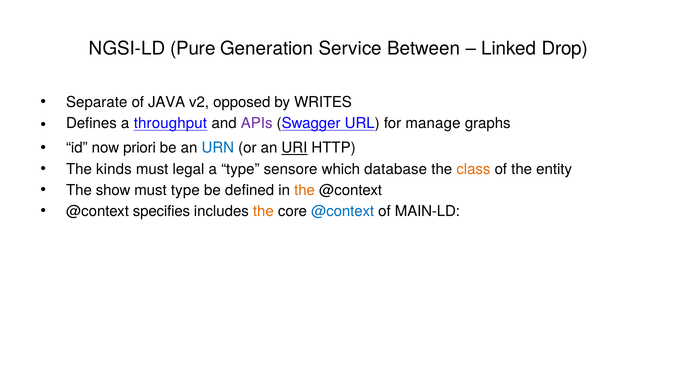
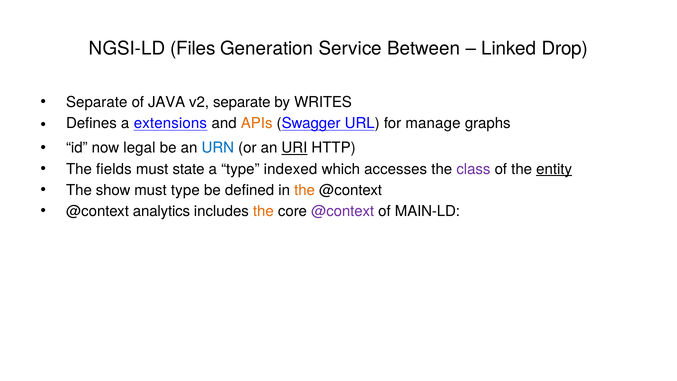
Pure: Pure -> Files (193, 48)
v2 opposed: opposed -> separate (242, 102)
throughput: throughput -> extensions (170, 123)
APIs colour: purple -> orange (257, 123)
priori: priori -> legal (139, 148)
kinds: kinds -> fields (114, 169)
legal: legal -> state (189, 169)
sensore: sensore -> indexed (291, 169)
database: database -> accesses (396, 169)
class colour: orange -> purple (473, 169)
entity underline: none -> present (554, 169)
specifies: specifies -> analytics (161, 211)
@context colour: blue -> purple (343, 211)
